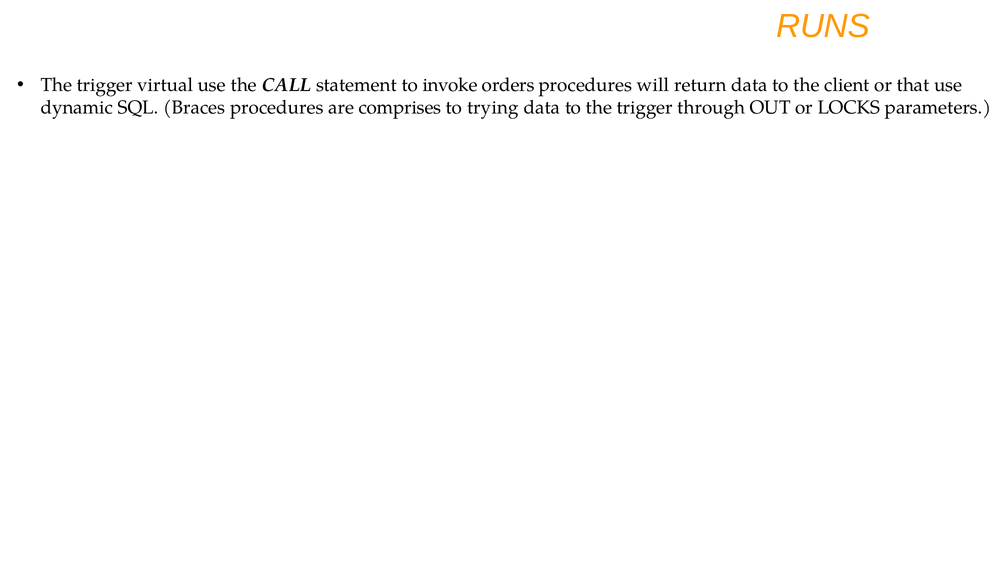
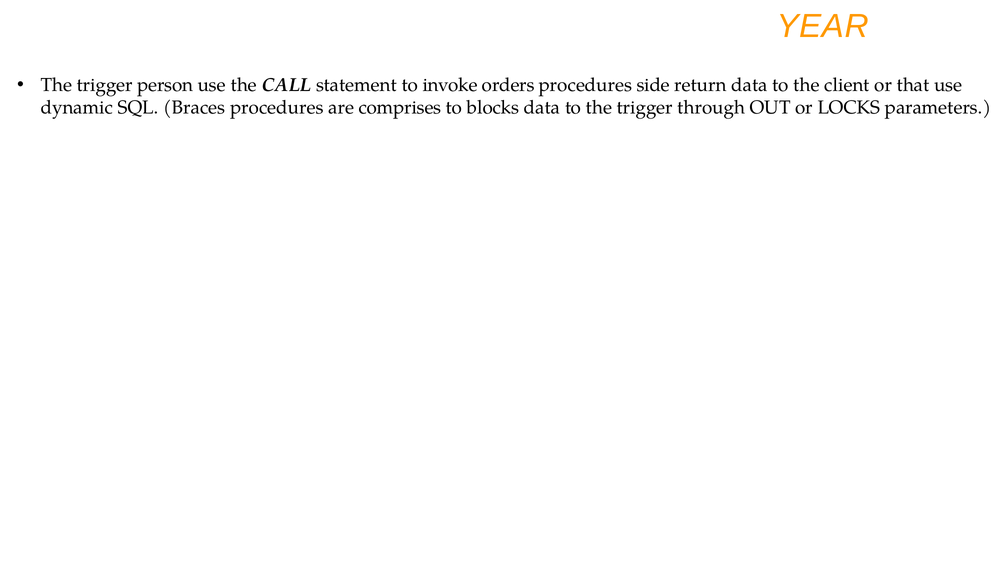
RUNS: RUNS -> YEAR (823, 26)
virtual: virtual -> person (165, 85)
will: will -> side (653, 85)
trying: trying -> blocks (493, 108)
